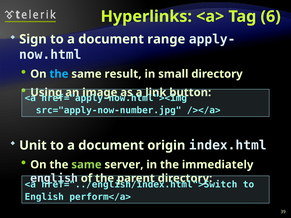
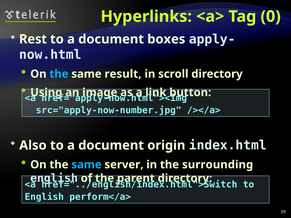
6: 6 -> 0 (271, 16)
Sign: Sign -> Rest (33, 39)
range: range -> boxes (166, 39)
small: small -> scroll (173, 74)
Unit: Unit -> Also (33, 145)
same colour: light green -> light blue (86, 165)
immediately: immediately -> surrounding (218, 165)
